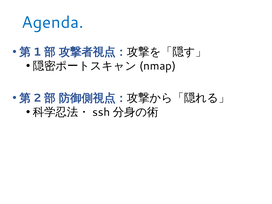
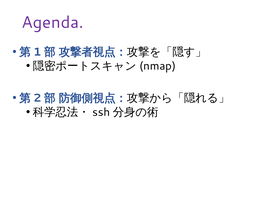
Agenda colour: blue -> purple (53, 22)
